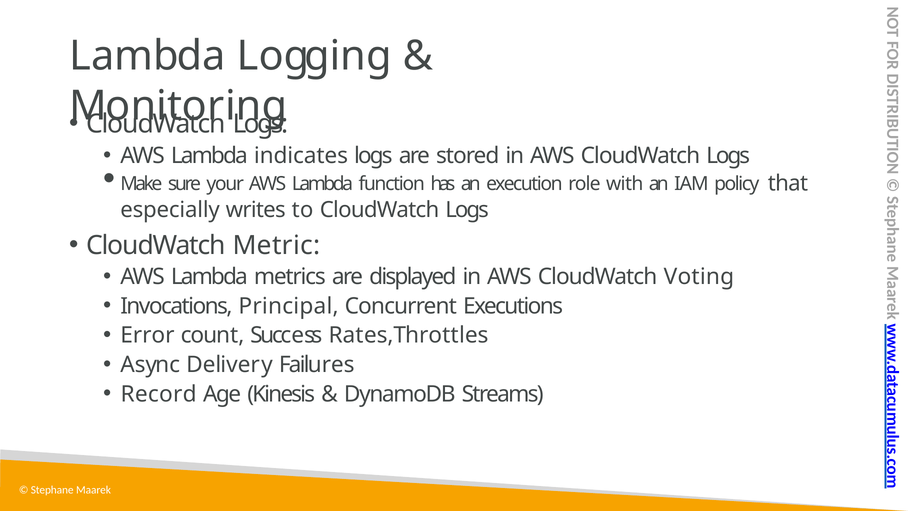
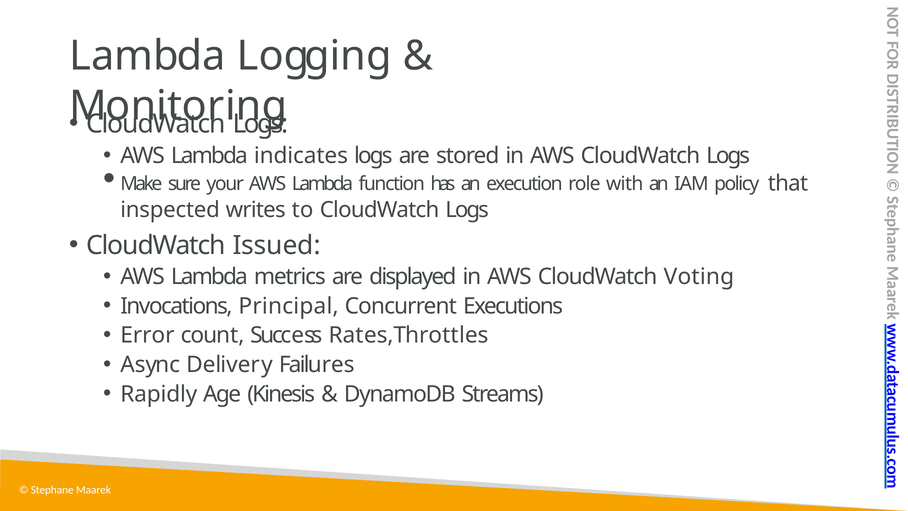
especially: especially -> inspected (170, 210)
Metric: Metric -> Issued (277, 245)
Record: Record -> Rapidly (159, 394)
